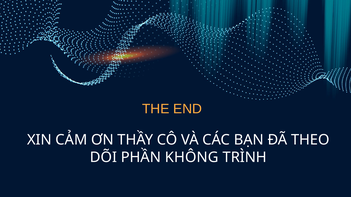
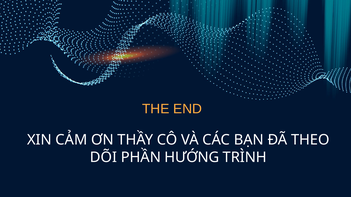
KHÔNG: KHÔNG -> HƯỚNG (192, 158)
